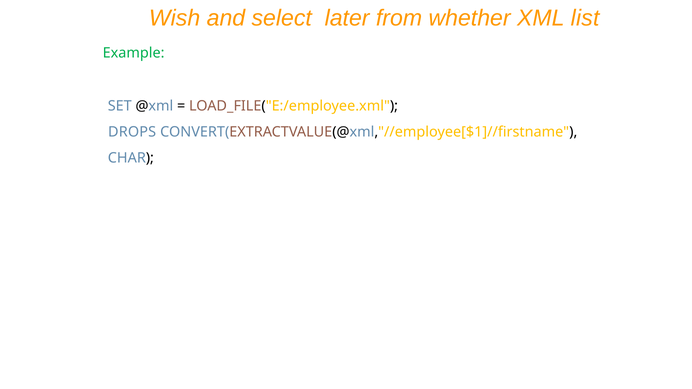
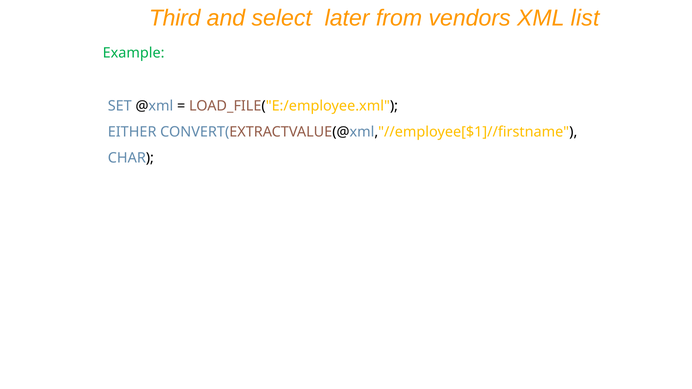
Wish: Wish -> Third (175, 18)
whether: whether -> vendors (470, 18)
DROPS: DROPS -> EITHER (132, 132)
